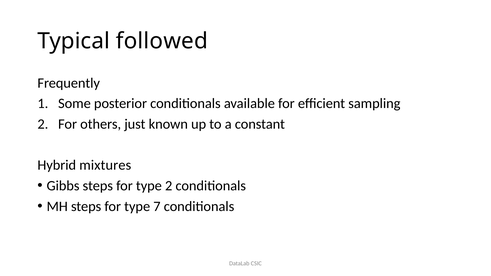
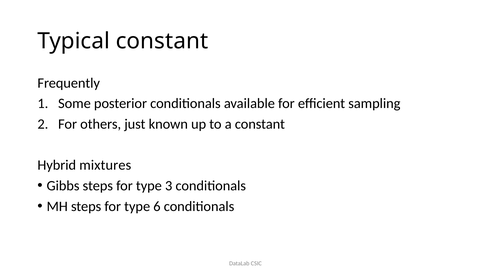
Typical followed: followed -> constant (162, 41)
type 2: 2 -> 3 (169, 186)
7: 7 -> 6 (157, 207)
